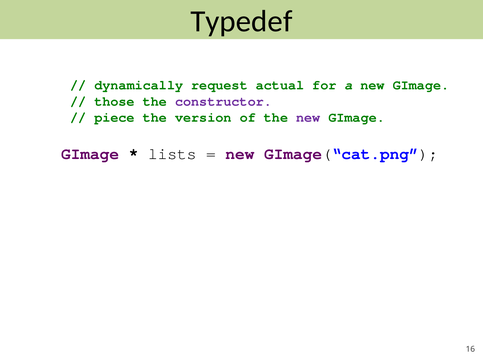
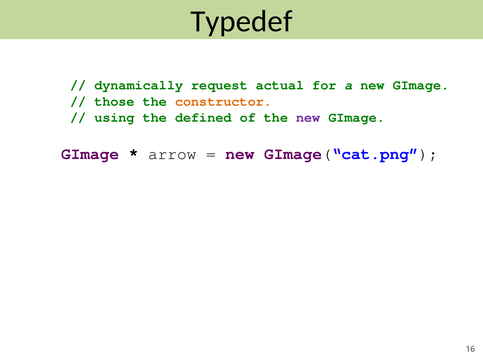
constructor colour: purple -> orange (223, 101)
piece: piece -> using (115, 117)
version: version -> defined (203, 117)
lists: lists -> arrow (172, 154)
